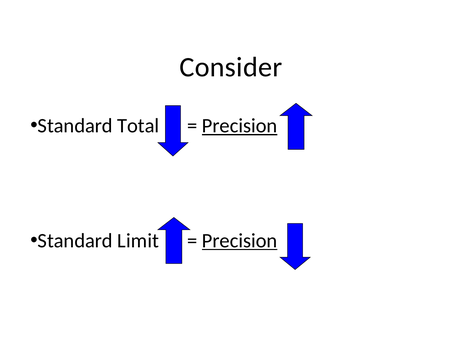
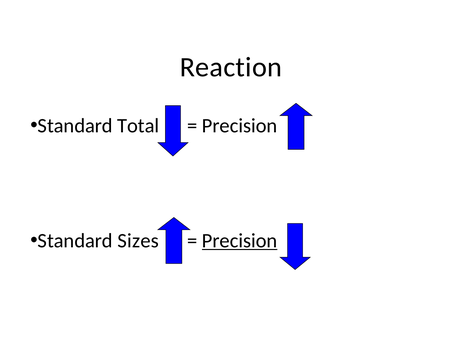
Consider: Consider -> Reaction (231, 67)
Precision underline: present -> none (240, 126)
Limit: Limit -> Sizes (138, 241)
